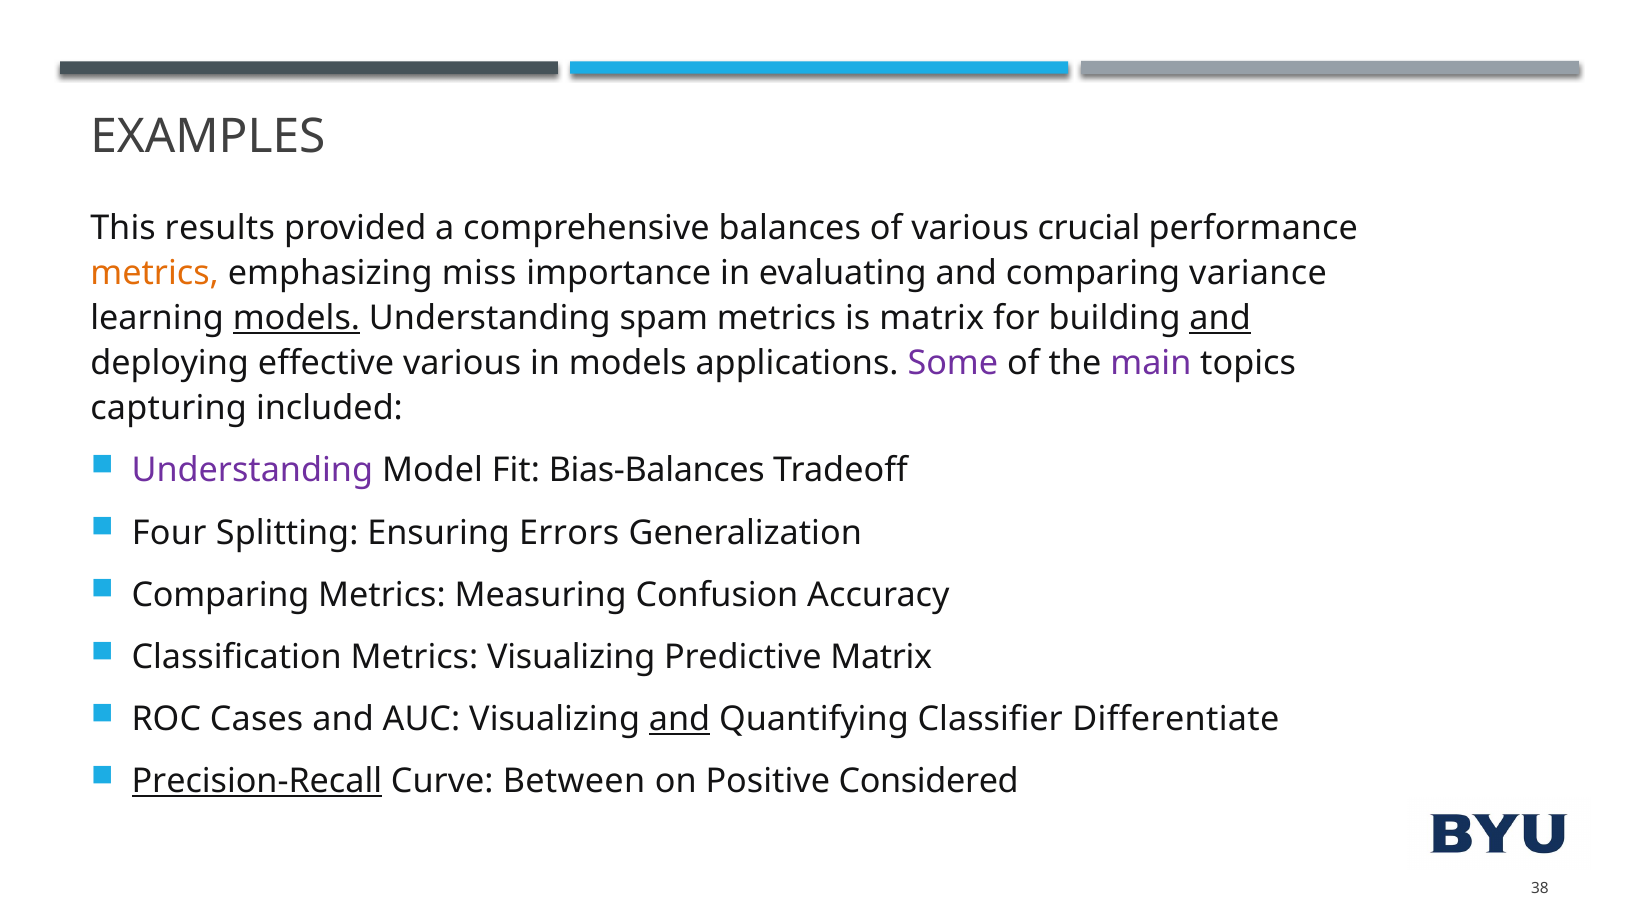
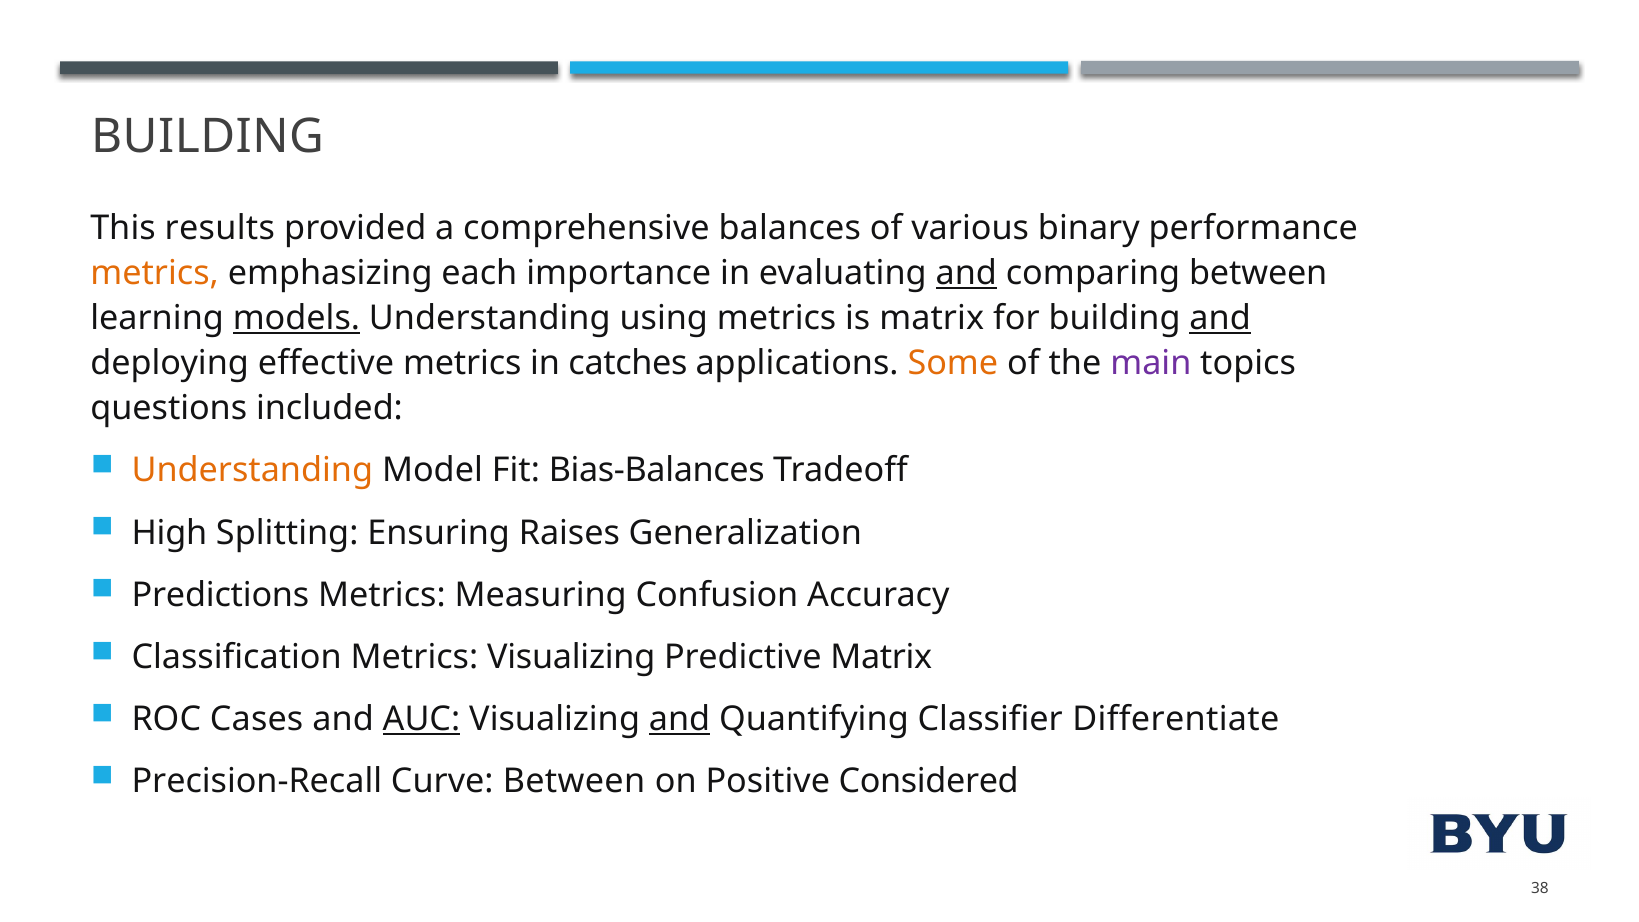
EXAMPLES: EXAMPLES -> BUILDING (208, 137)
crucial: crucial -> binary (1089, 228)
miss: miss -> each (479, 273)
and underline: none -> present (966, 273)
comparing variance: variance -> between (1258, 273)
spam: spam -> using (664, 318)
effective various: various -> metrics (462, 363)
in models: models -> catches (628, 363)
Some colour: purple -> orange (953, 363)
capturing: capturing -> questions (169, 408)
Understanding colour: purple -> orange (252, 471)
Four: Four -> High (169, 533)
Errors: Errors -> Raises (569, 533)
Comparing: Comparing -> Predictions (220, 595)
AUC underline: none -> present (421, 719)
Precision-Recall underline: present -> none (257, 781)
